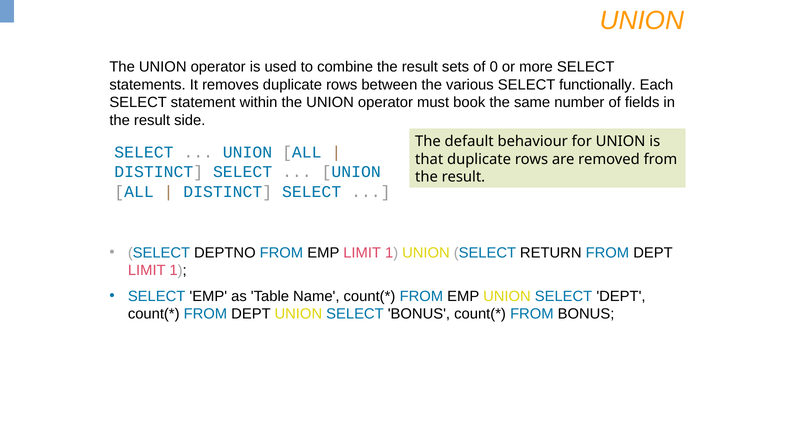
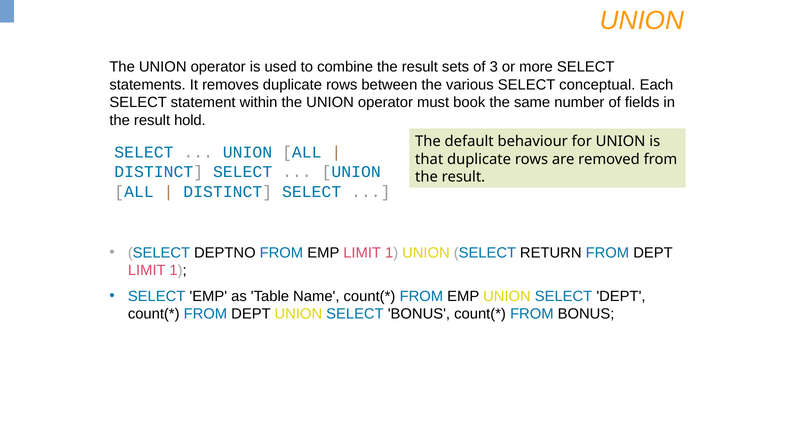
0: 0 -> 3 (494, 67)
functionally: functionally -> conceptual (597, 85)
side: side -> hold (190, 120)
